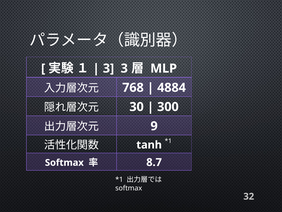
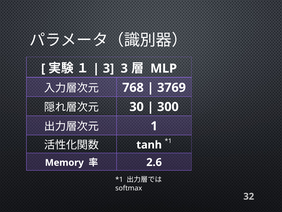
4884: 4884 -> 3769 (172, 87)
9: 9 -> 1 (154, 126)
Softmax: Softmax -> Memory (64, 162)
8.7: 8.7 -> 2.6 (154, 162)
